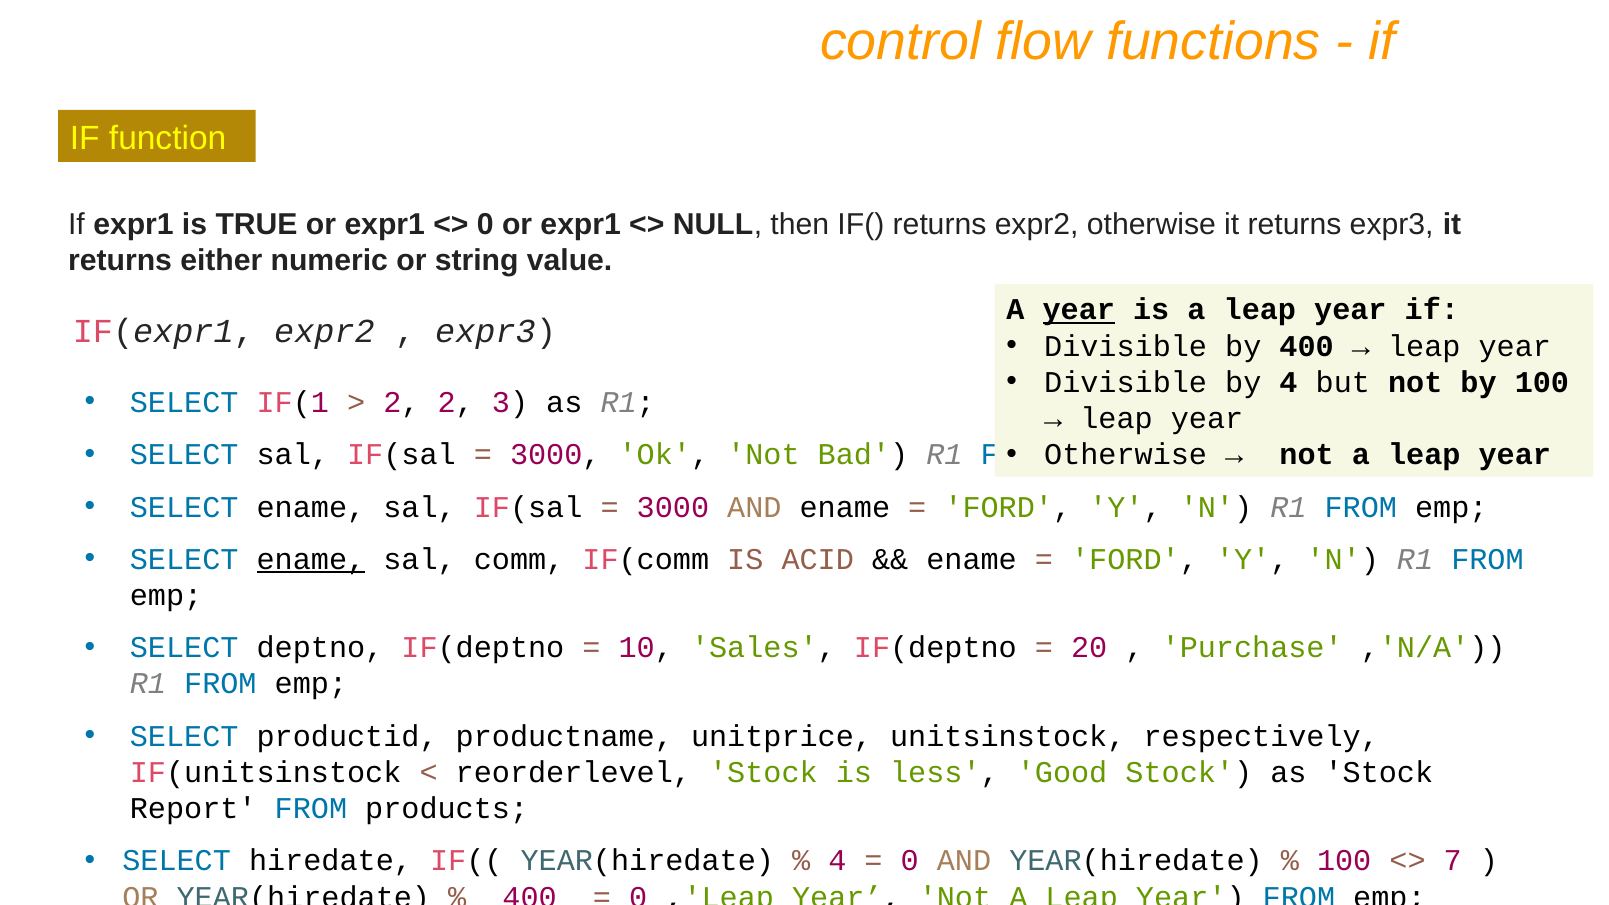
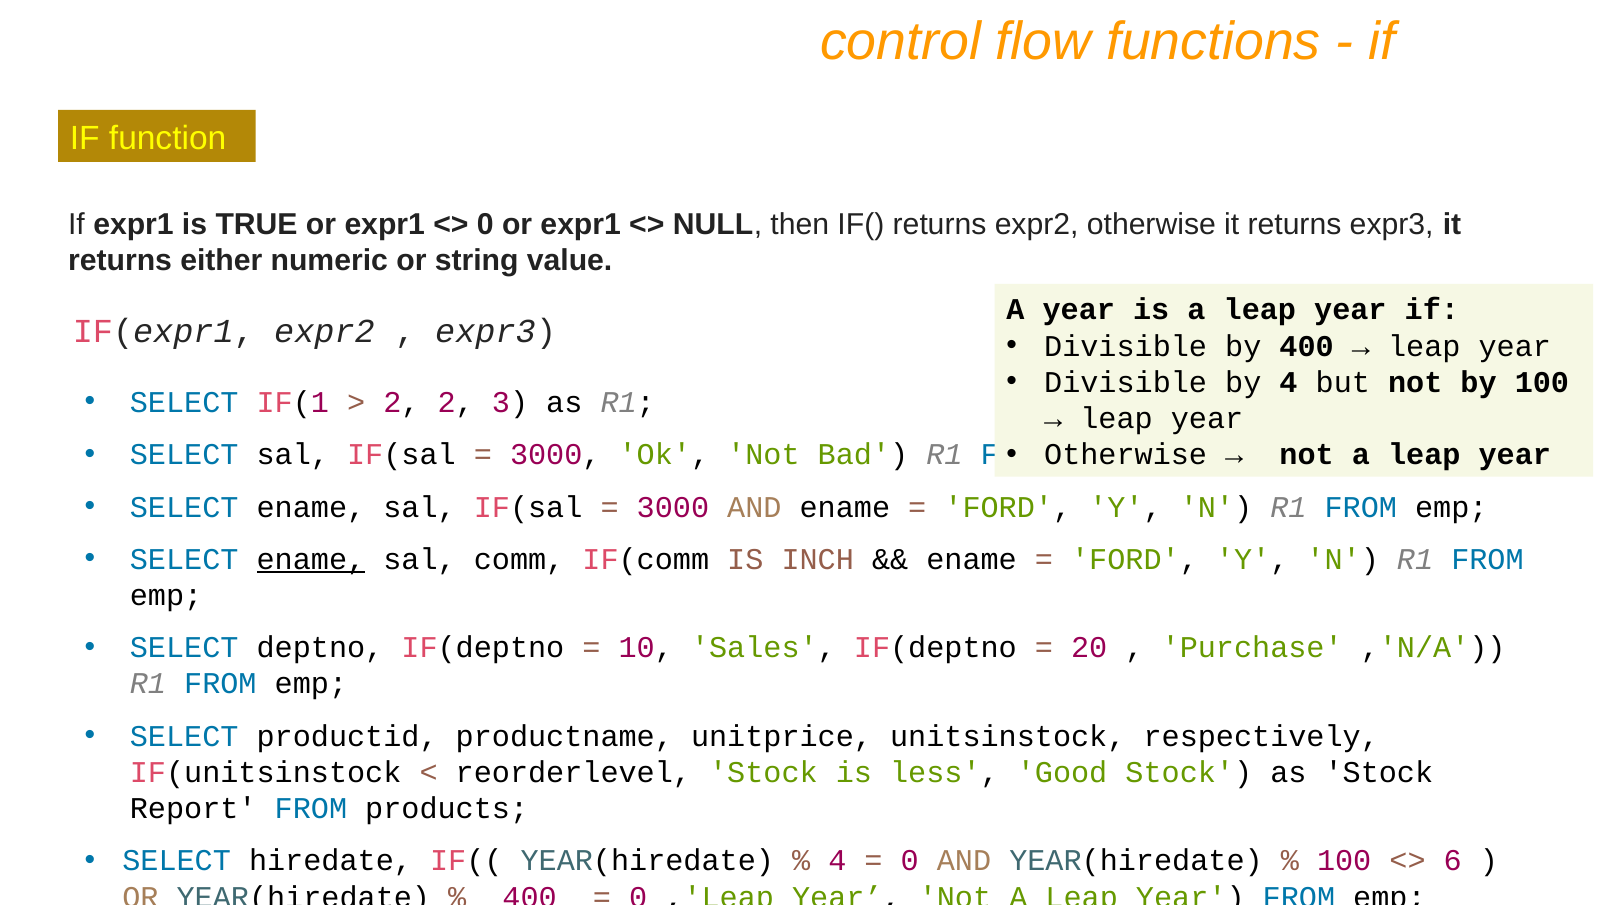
year underline: present -> none (1079, 310)
ACID: ACID -> INCH (818, 559)
7: 7 -> 6 (1453, 861)
